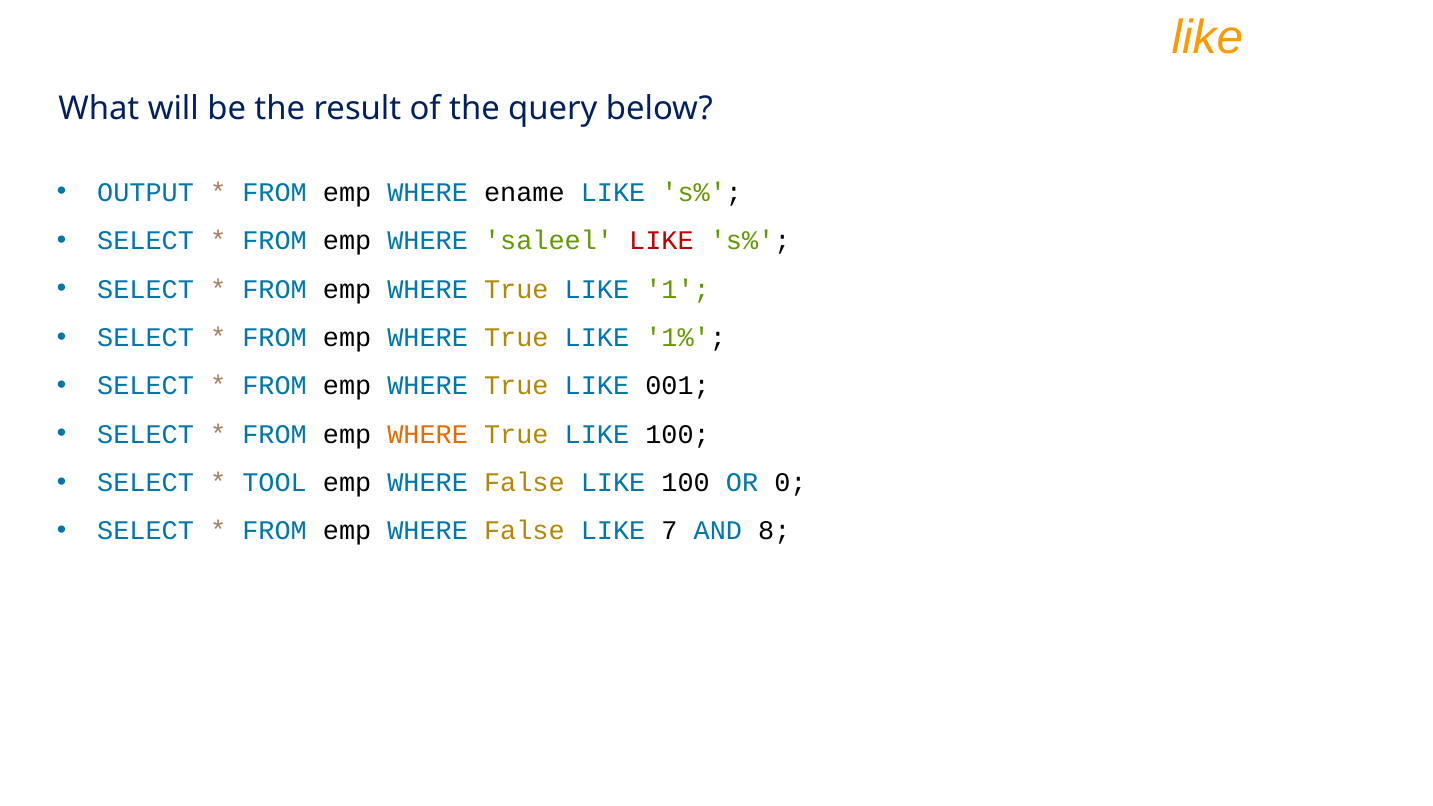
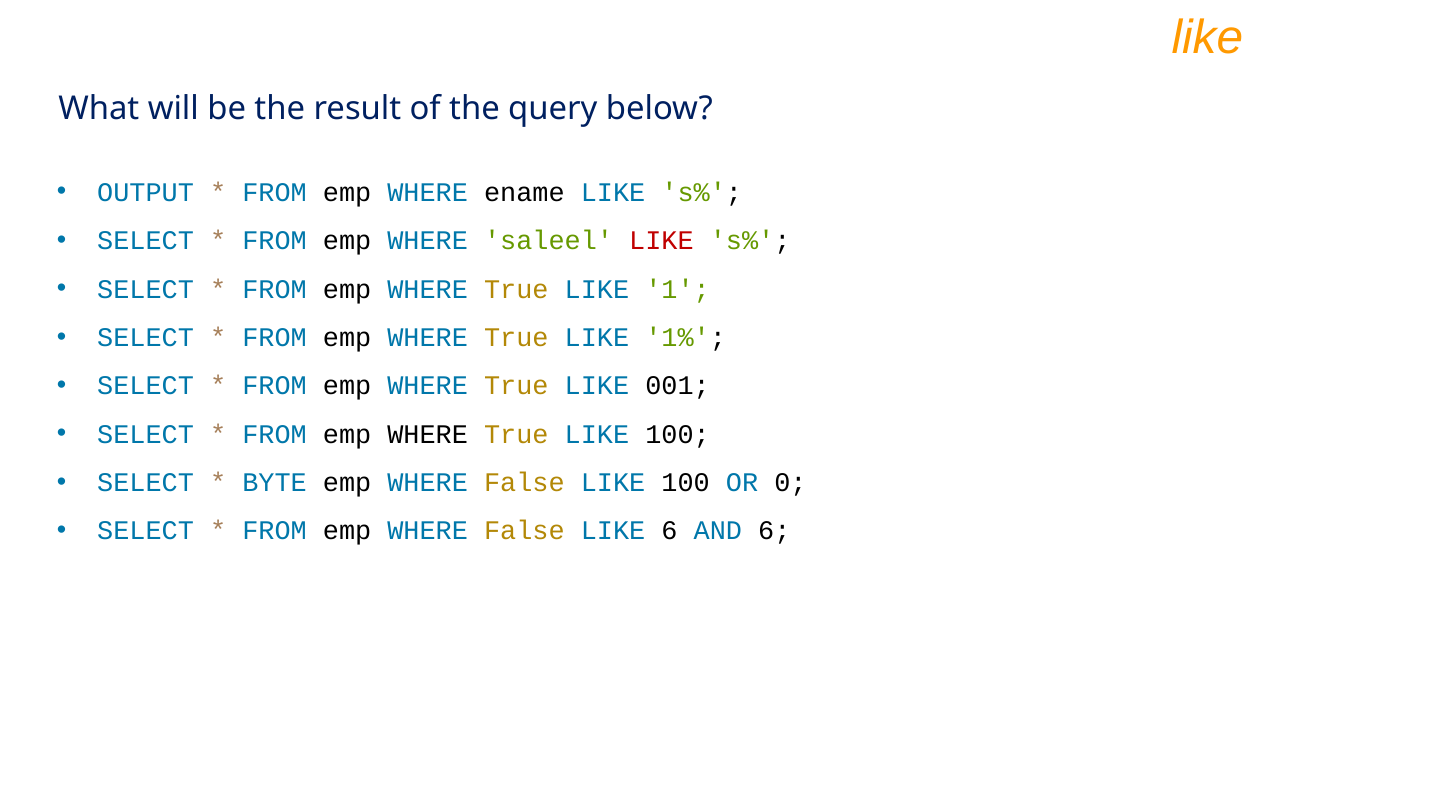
WHERE colour: orange -> black (428, 434)
TOOL: TOOL -> BYTE (275, 483)
LIKE 7: 7 -> 6 (669, 531)
AND 8: 8 -> 6 (774, 531)
